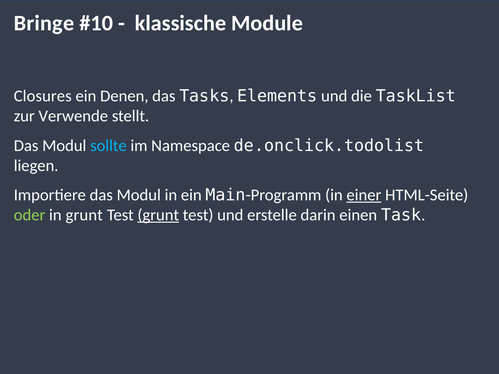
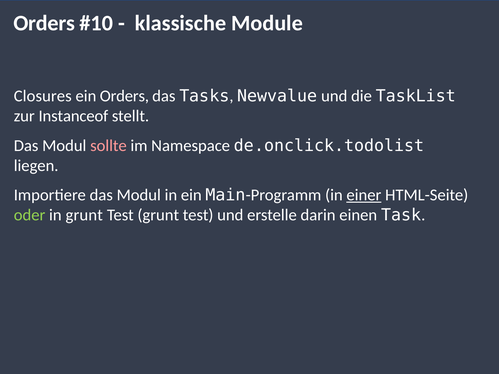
Bringe: Bringe -> Orders (44, 23)
ein Denen: Denen -> Orders (124, 96)
Elements: Elements -> Newvalue (277, 96)
Verwende: Verwende -> Instanceof (73, 116)
sollte colour: light blue -> pink (108, 146)
grunt underline: present -> none (158, 215)
